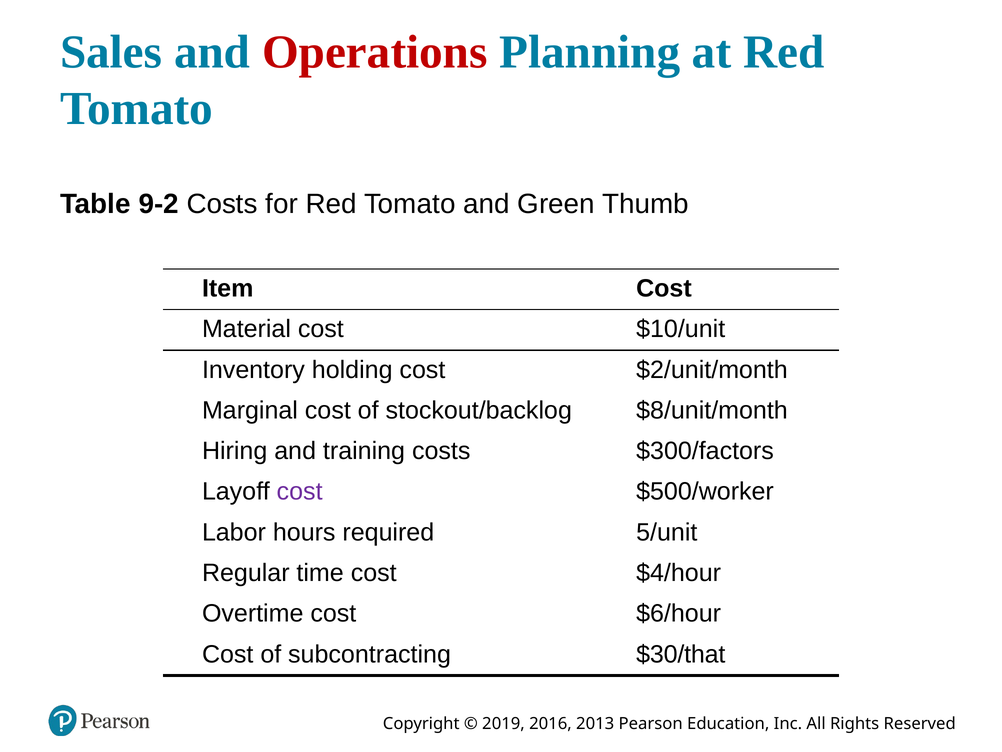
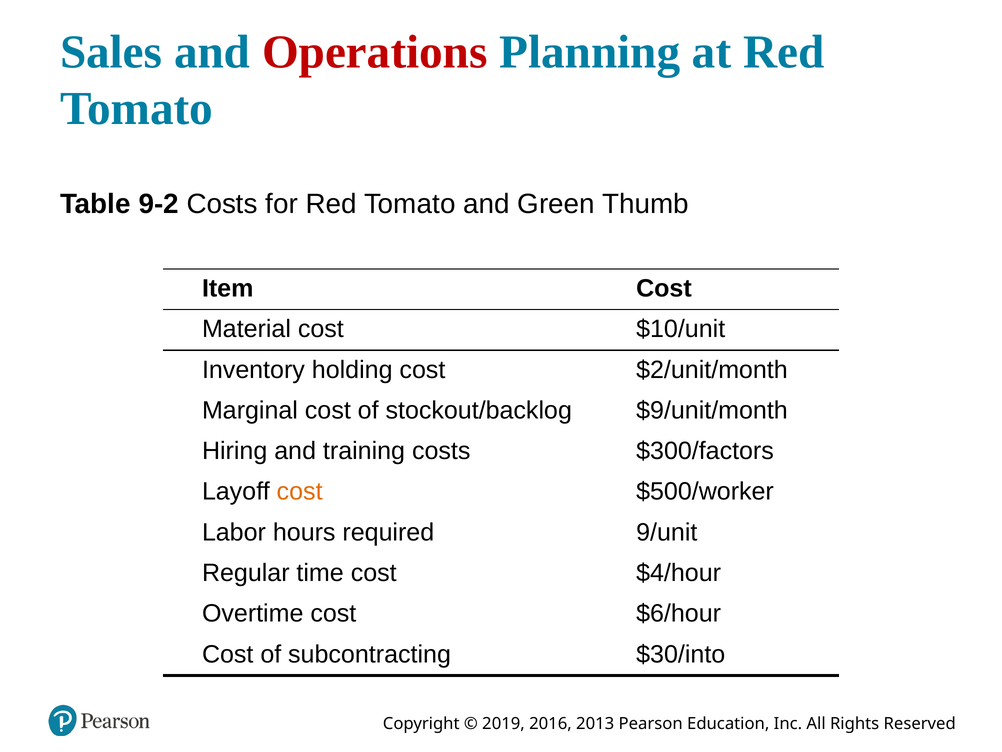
$8/unit/month: $8/unit/month -> $9/unit/month (712, 410)
cost colour: purple -> orange (300, 491)
5/unit: 5/unit -> 9/unit (667, 532)
$30/that: $30/that -> $30/into (681, 654)
